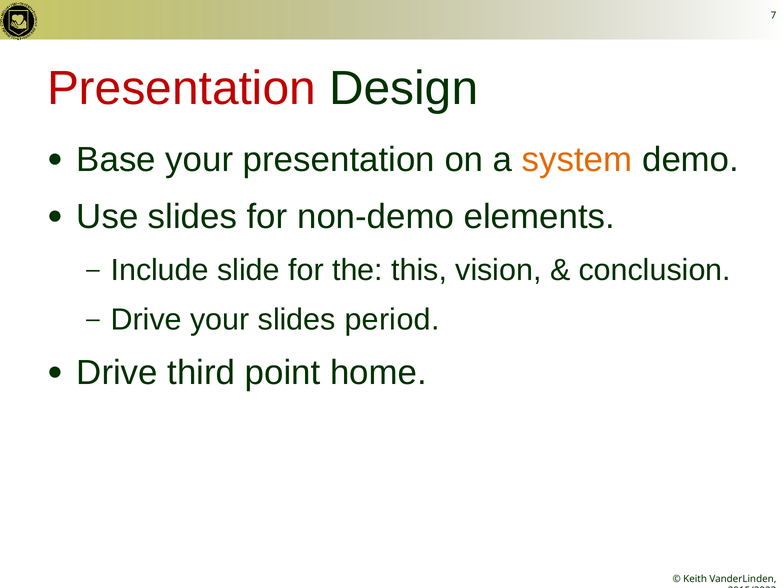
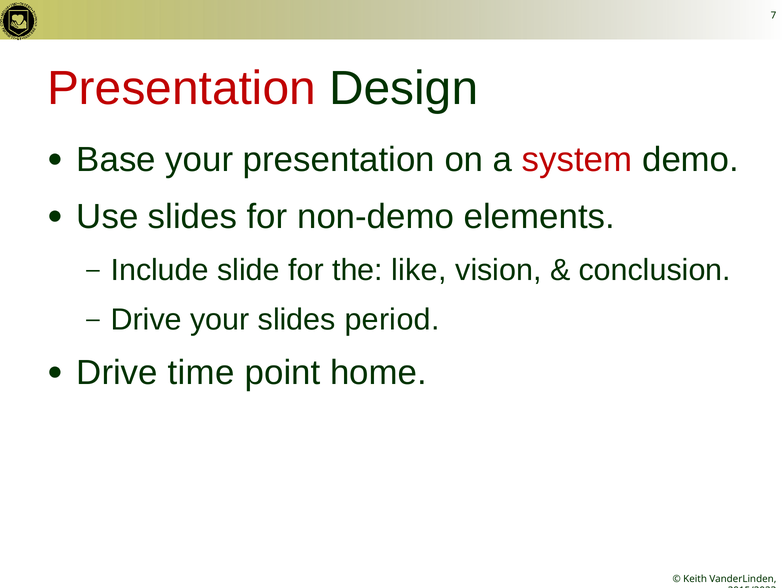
system colour: orange -> red (577, 160)
this: this -> like (419, 270)
third: third -> time (201, 373)
